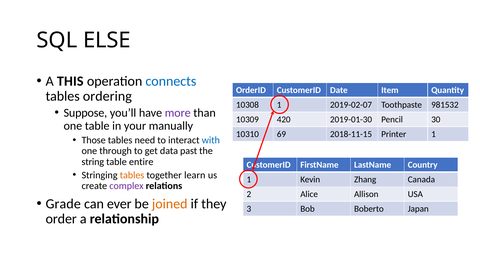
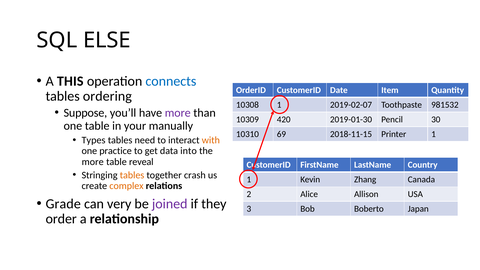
Those: Those -> Types (94, 140)
with colour: blue -> orange (211, 140)
through: through -> practice (116, 151)
past: past -> into (189, 151)
string: string -> more (93, 162)
entire: entire -> reveal (141, 162)
learn: learn -> crash (195, 175)
complex colour: purple -> orange (126, 186)
ever: ever -> very (119, 204)
joined colour: orange -> purple (170, 204)
